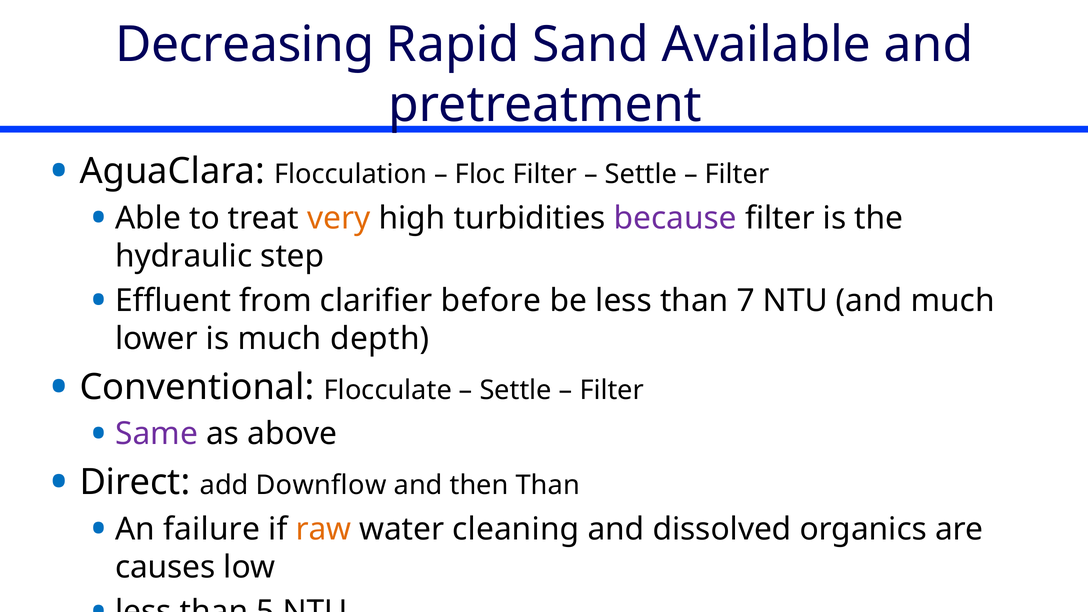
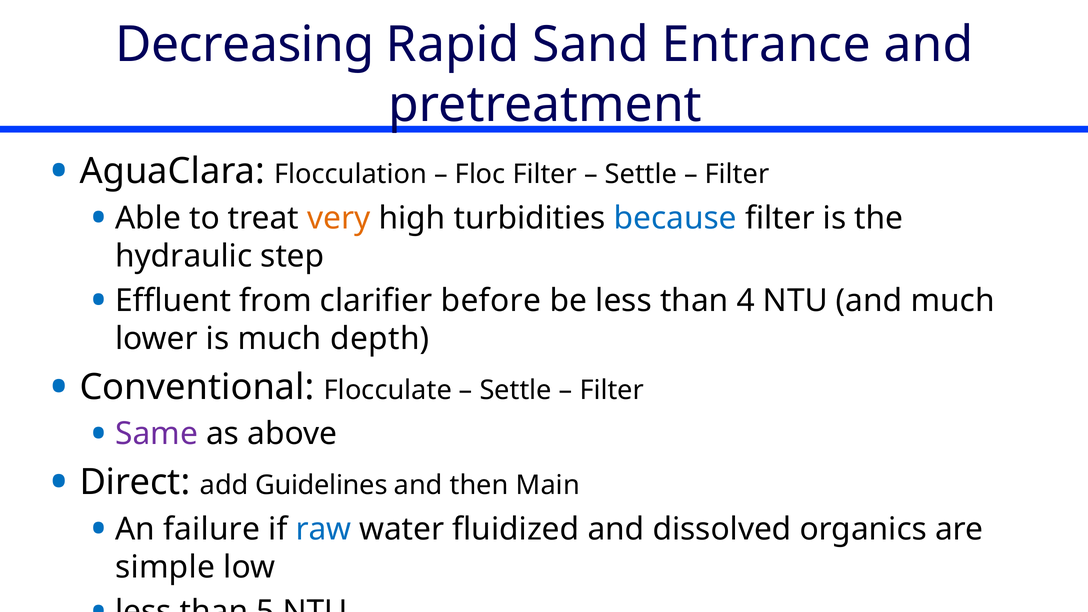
Available: Available -> Entrance (766, 45)
because colour: purple -> blue (675, 218)
7: 7 -> 4 (746, 301)
Downflow: Downflow -> Guidelines (321, 485)
then Than: Than -> Main (548, 485)
raw colour: orange -> blue (323, 529)
cleaning: cleaning -> fluidized (516, 529)
causes: causes -> simple (165, 567)
